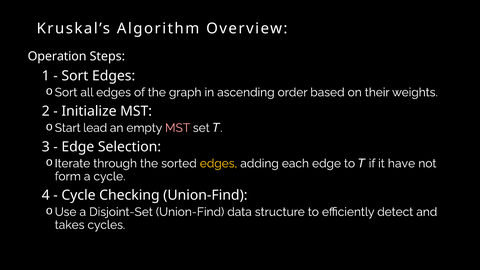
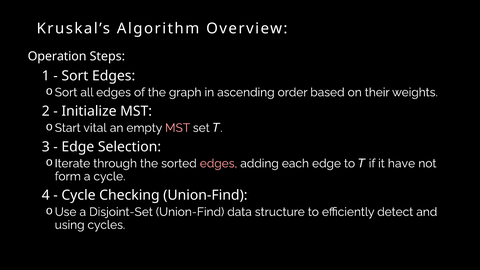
lead: lead -> vital (95, 128)
edges colour: yellow -> pink (219, 163)
takes: takes -> using (70, 225)
